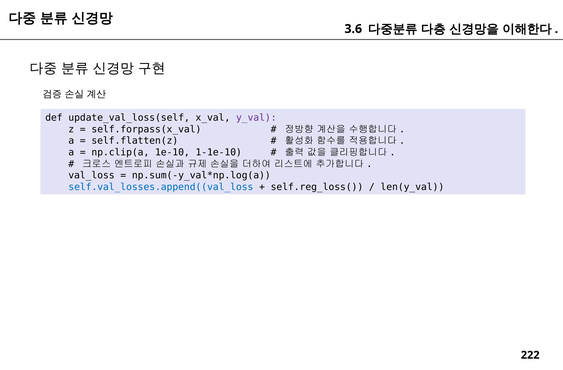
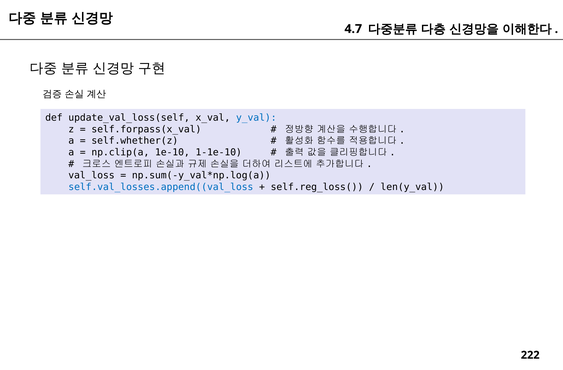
3.6: 3.6 -> 4.7 (353, 29)
y_val colour: purple -> blue (256, 118)
self.flatten(z: self.flatten(z -> self.whether(z (135, 141)
